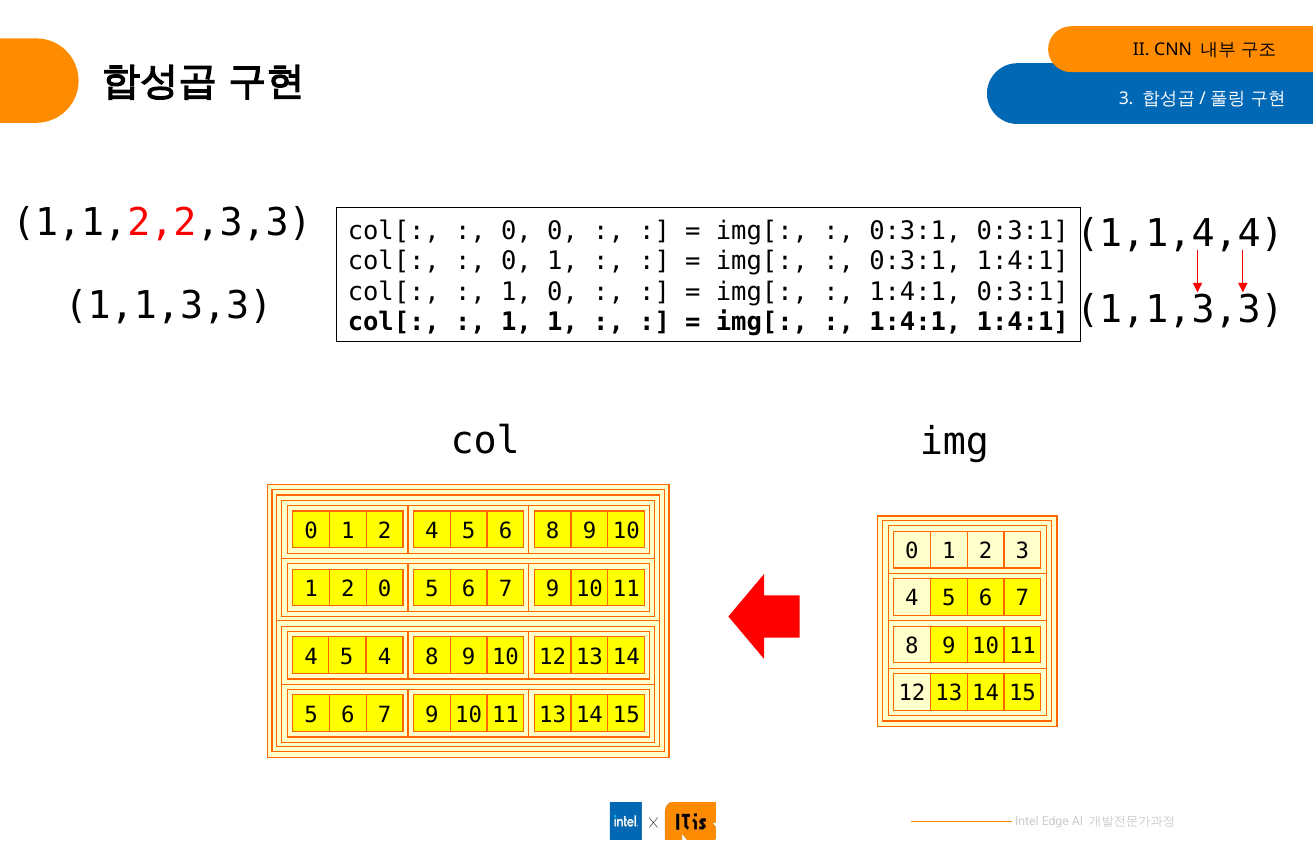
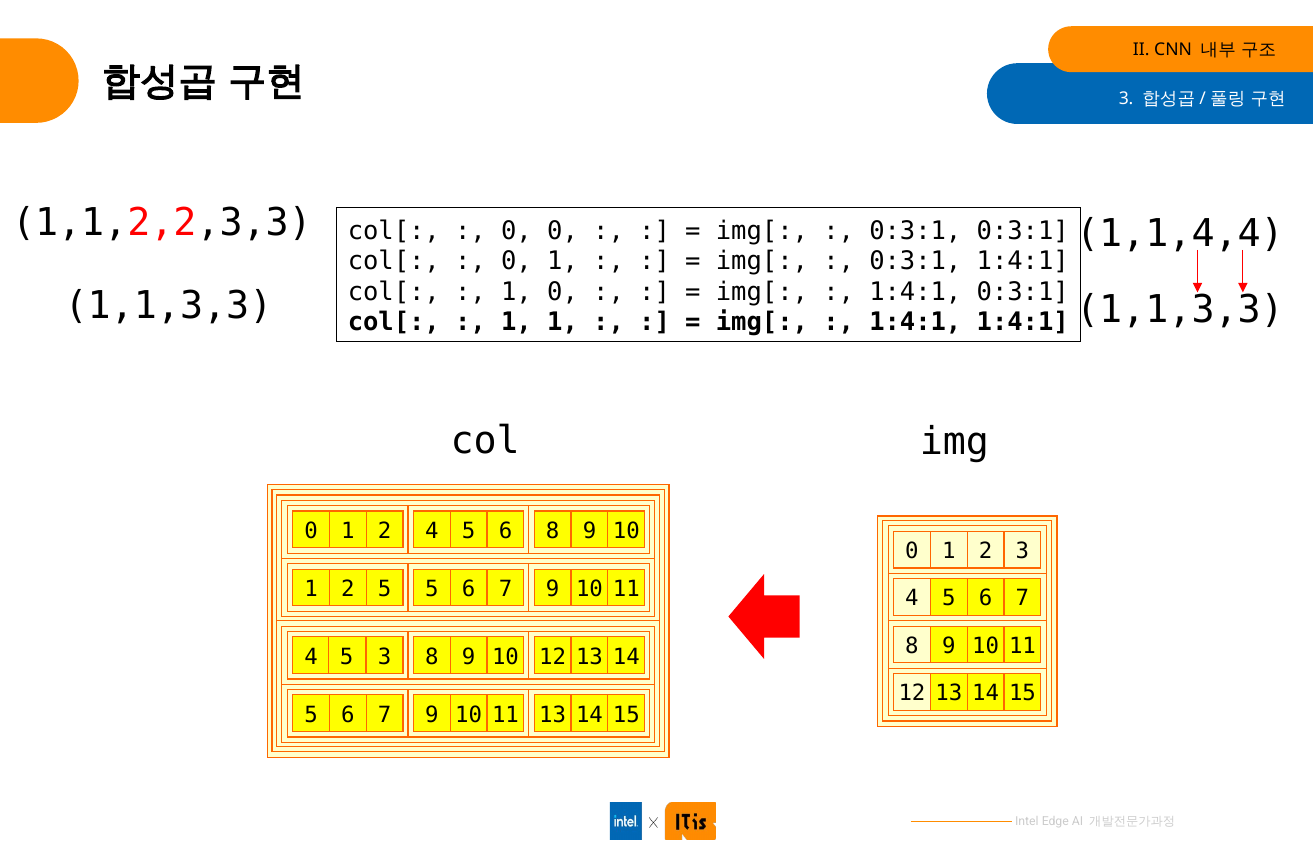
2 0: 0 -> 5 (385, 589)
5 4: 4 -> 3 (385, 657)
